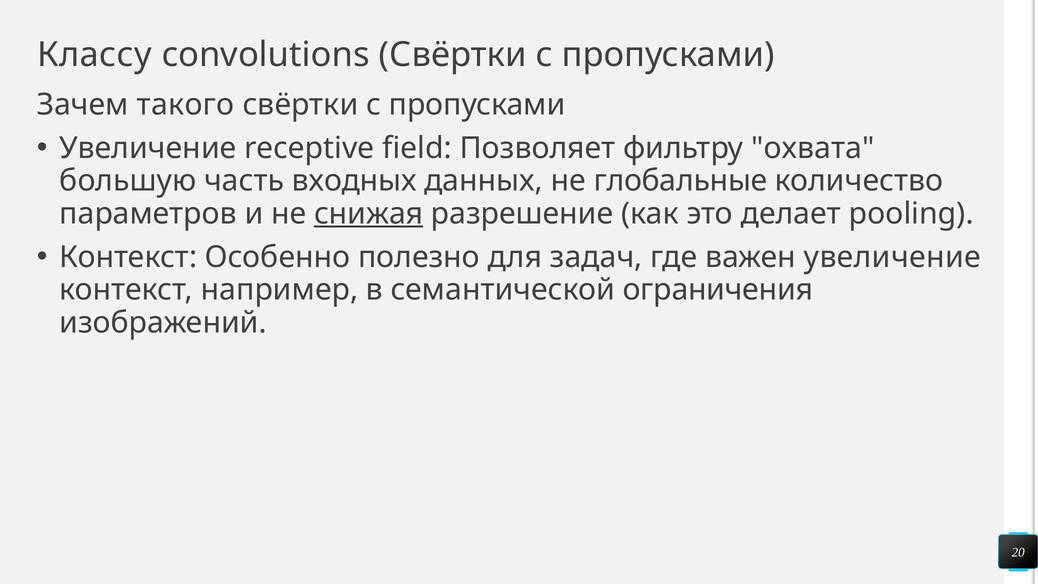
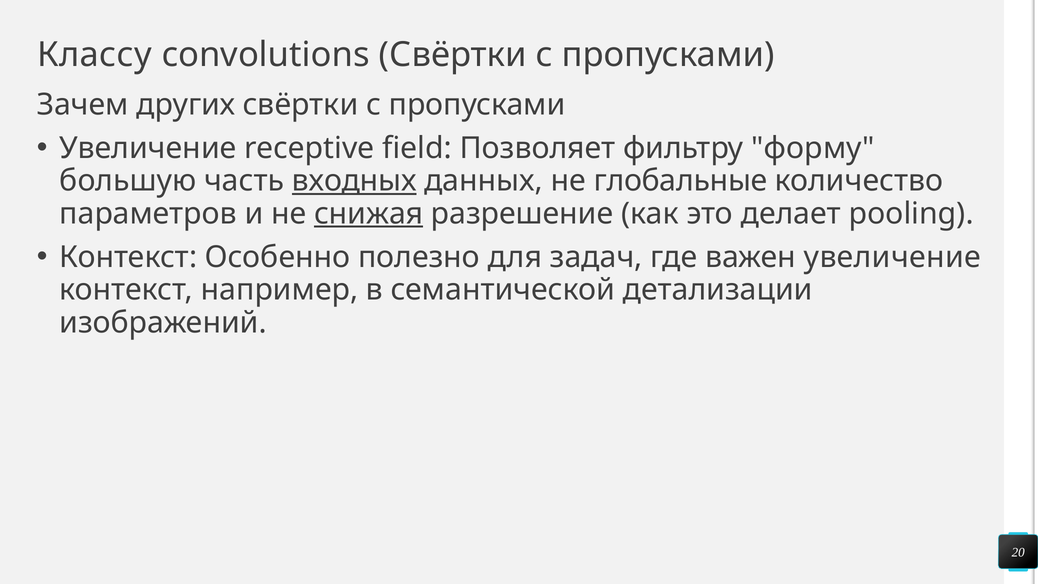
такого: такого -> других (186, 105)
охвата: охвата -> форму (813, 148)
входных underline: none -> present (354, 181)
ограничения: ограничения -> детализации (718, 290)
